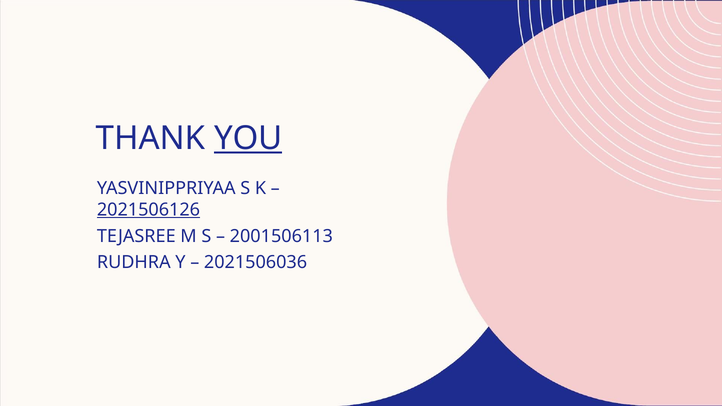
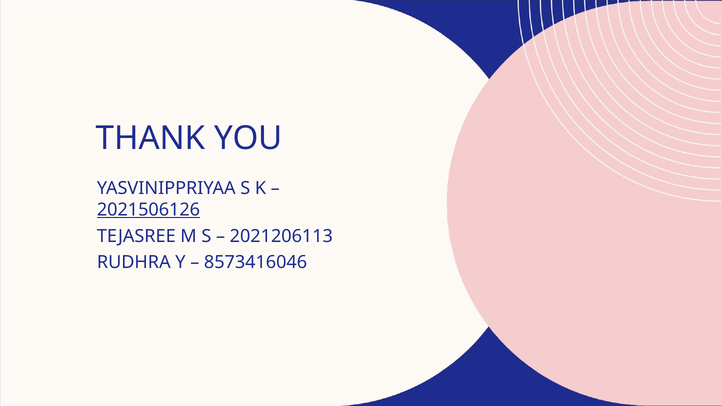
YOU underline: present -> none (248, 138)
2001506113: 2001506113 -> 2021206113 (281, 236)
2021506036: 2021506036 -> 8573416046 (256, 262)
